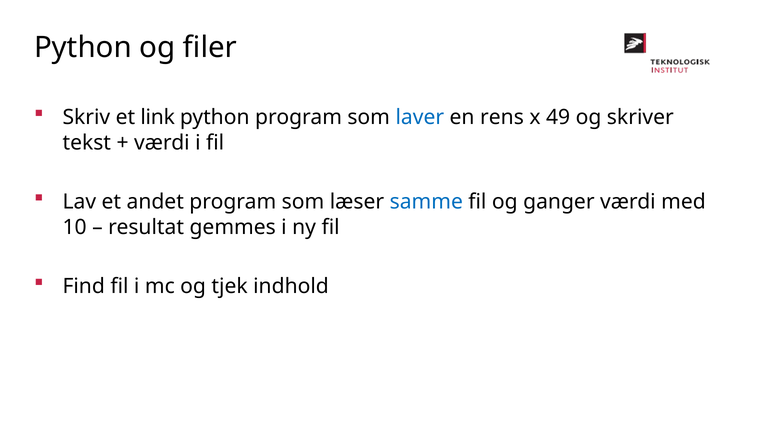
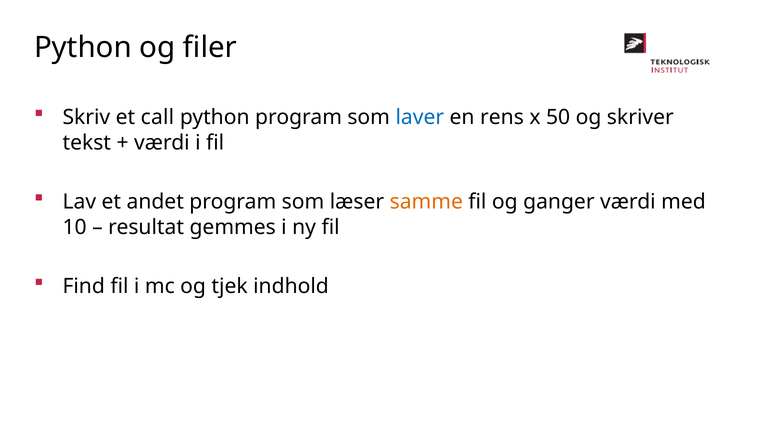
link: link -> call (157, 117)
49: 49 -> 50 (558, 117)
samme colour: blue -> orange (426, 201)
